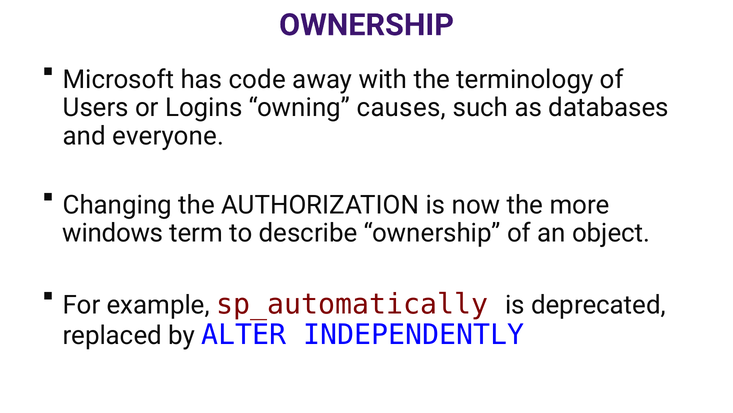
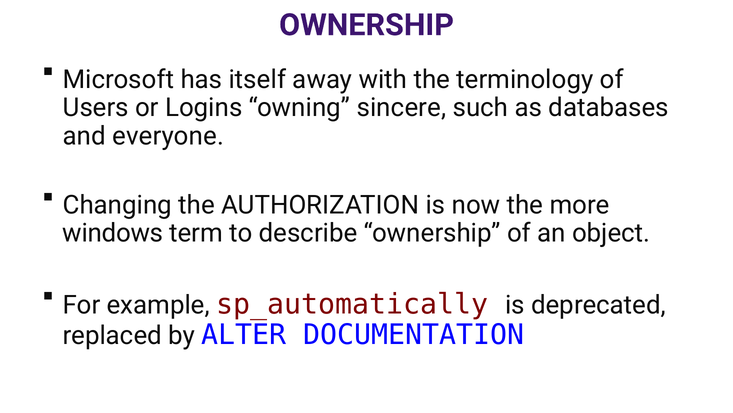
code: code -> itself (257, 80)
causes: causes -> sincere (401, 108)
INDEPENDENTLY: INDEPENDENTLY -> DOCUMENTATION (414, 334)
